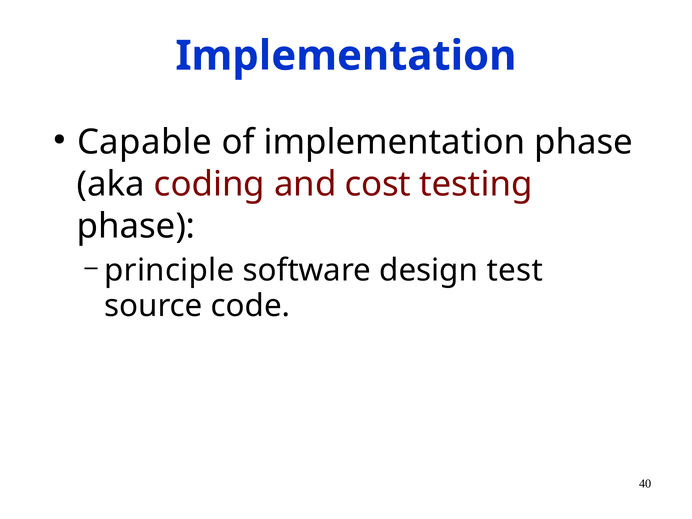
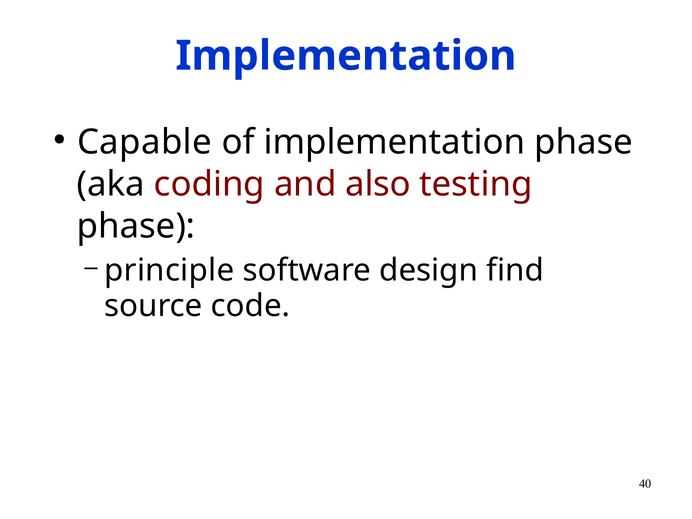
cost: cost -> also (378, 184)
test: test -> find (515, 270)
